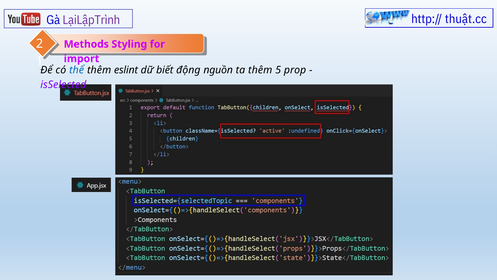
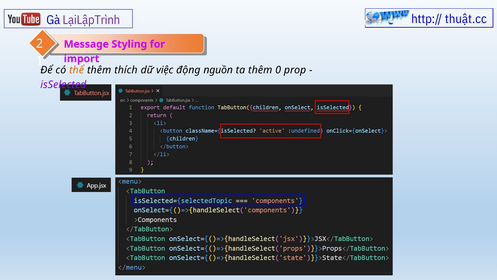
Methods: Methods -> Message (86, 44)
thể colour: blue -> orange (77, 70)
eslint: eslint -> thích (126, 70)
biết: biết -> việc (165, 70)
5: 5 -> 0 (278, 70)
